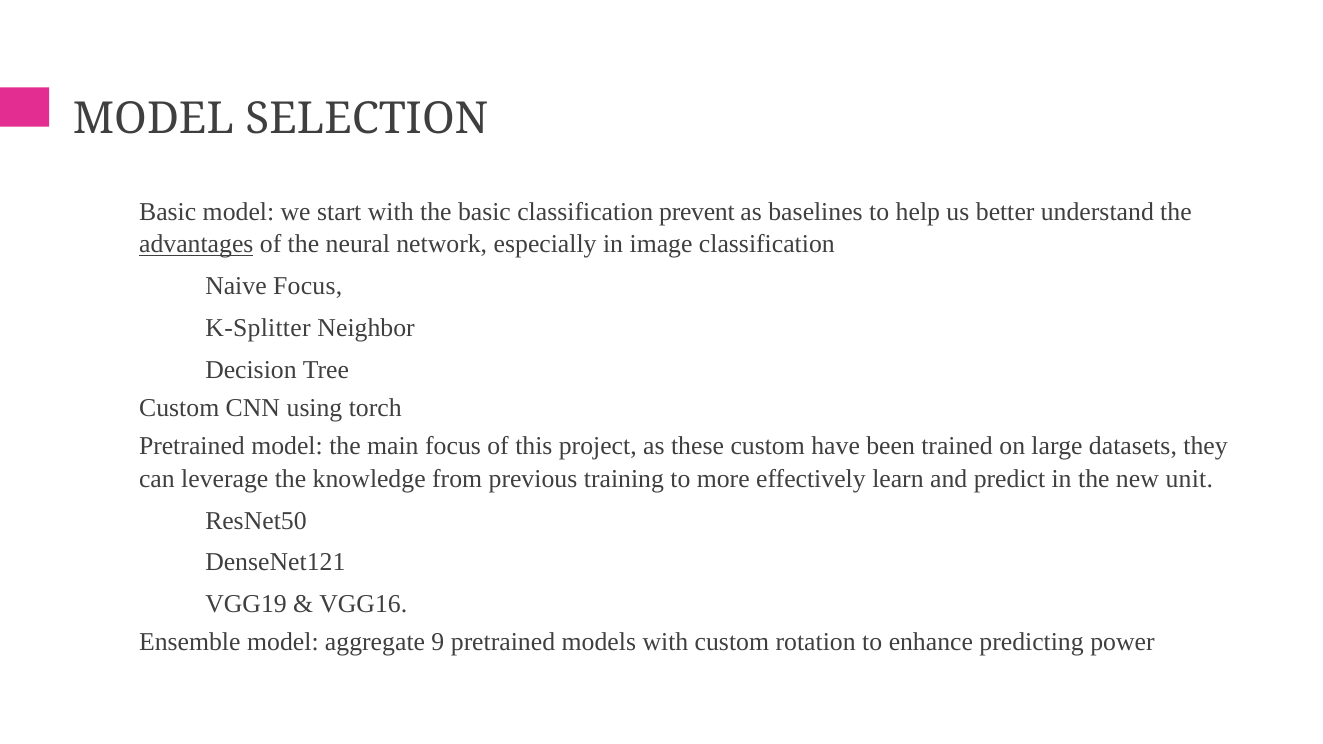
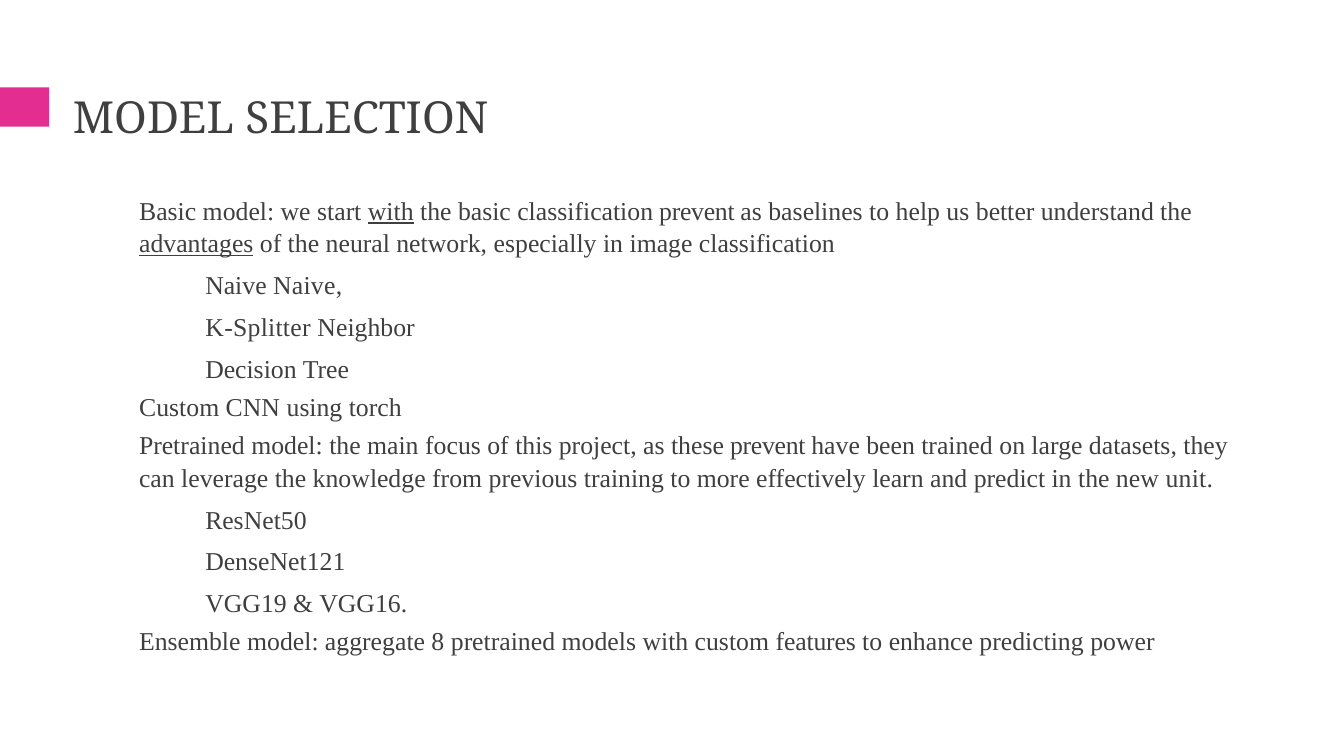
with underline: none -> present (391, 212)
Naive Focus: Focus -> Naive (308, 286)
these custom: custom -> prevent (768, 446)
9: 9 -> 8 (438, 643)
rotation: rotation -> features (816, 643)
